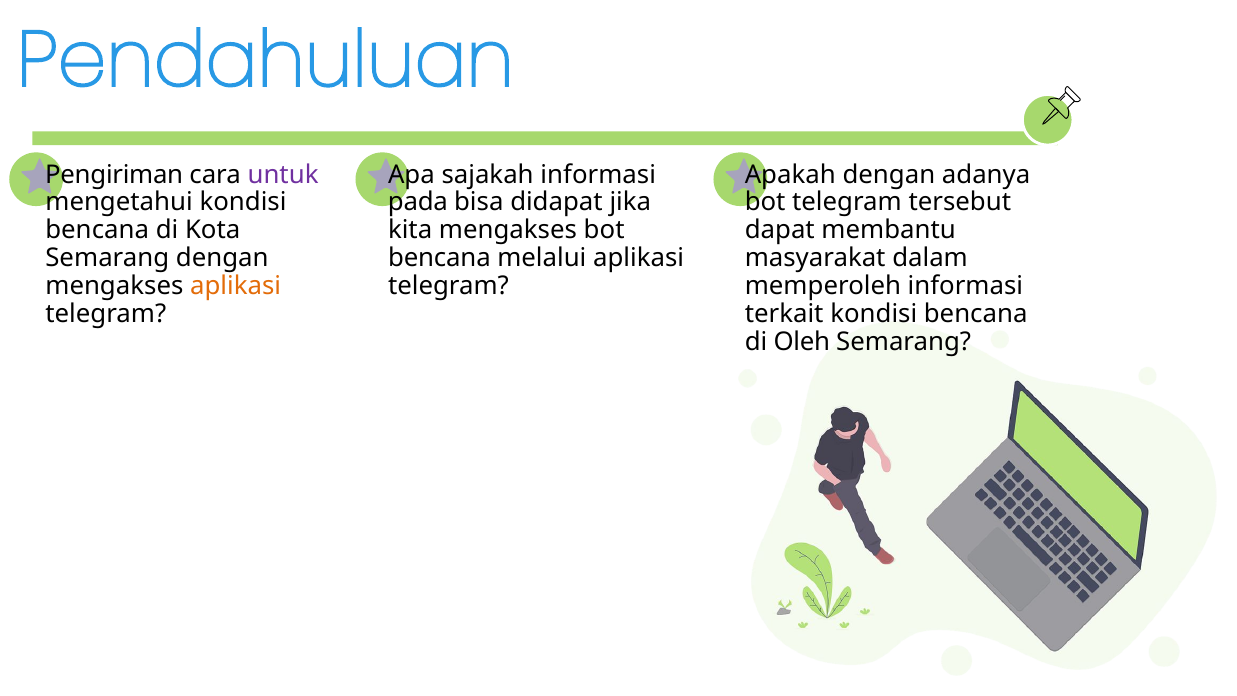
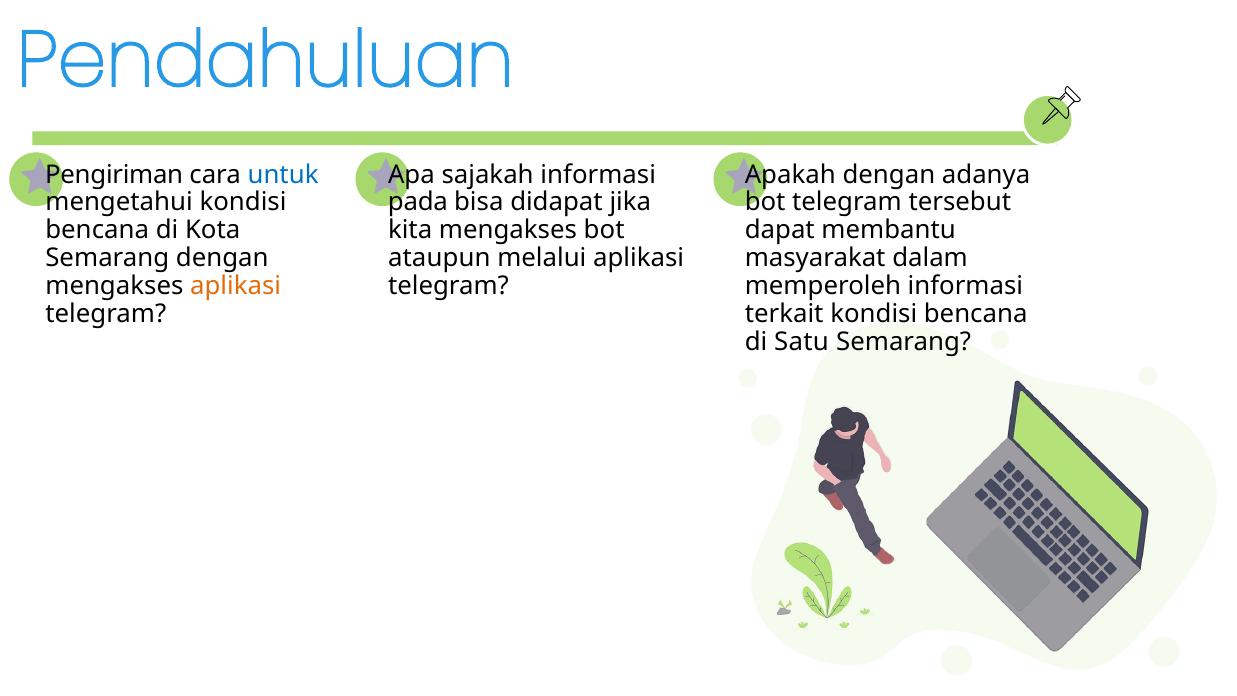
untuk colour: purple -> blue (283, 175)
bencana: bencana -> ataupun (439, 258)
Oleh: Oleh -> Satu (802, 342)
